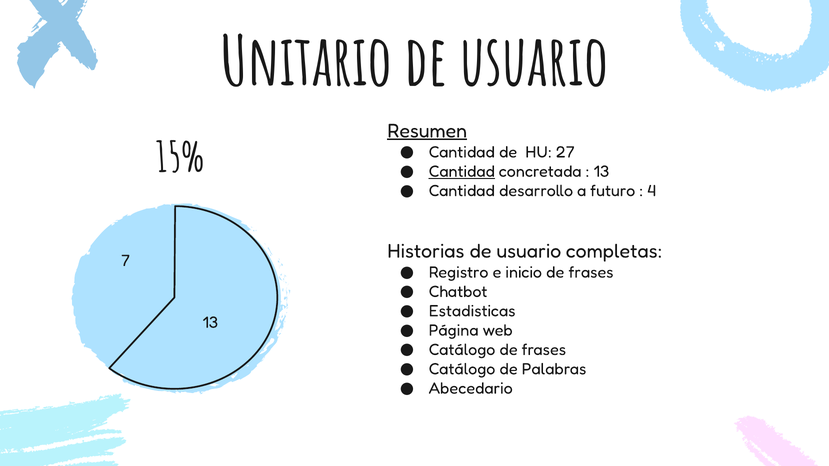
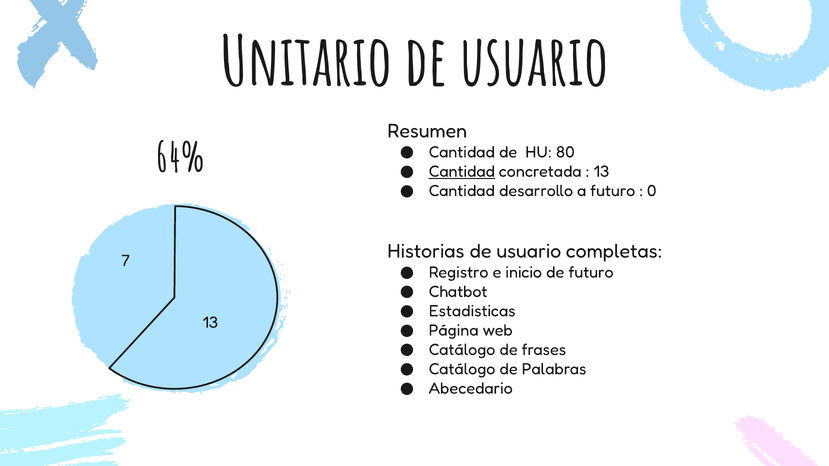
Resumen underline: present -> none (427, 131)
15%: 15% -> 64% (181, 159)
27: 27 -> 80 (565, 152)
4: 4 -> 0 (652, 191)
inicio de frases: frases -> futuro (591, 272)
